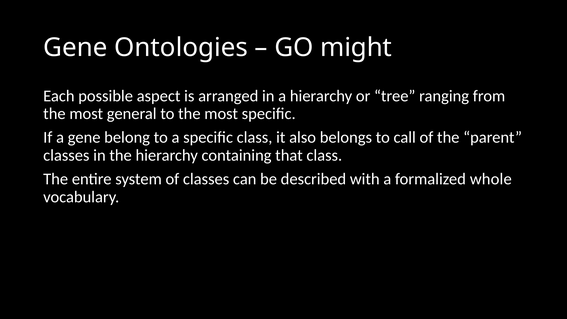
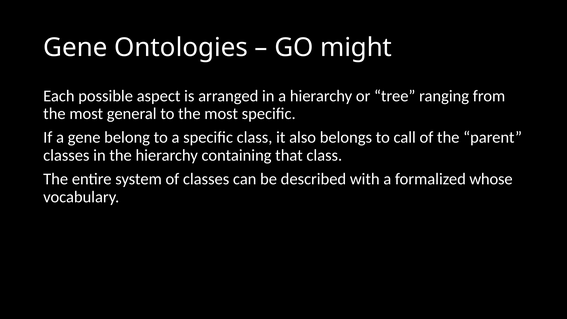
whole: whole -> whose (491, 179)
